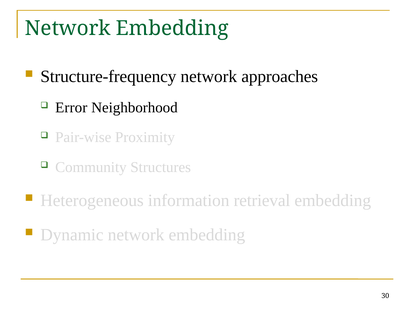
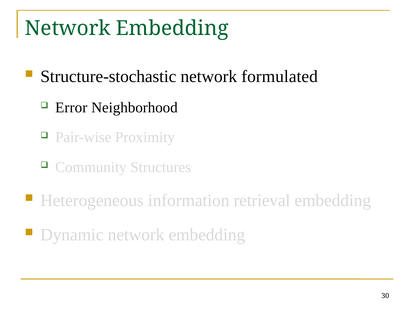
Structure-frequency: Structure-frequency -> Structure-stochastic (108, 77)
approaches: approaches -> formulated (280, 77)
